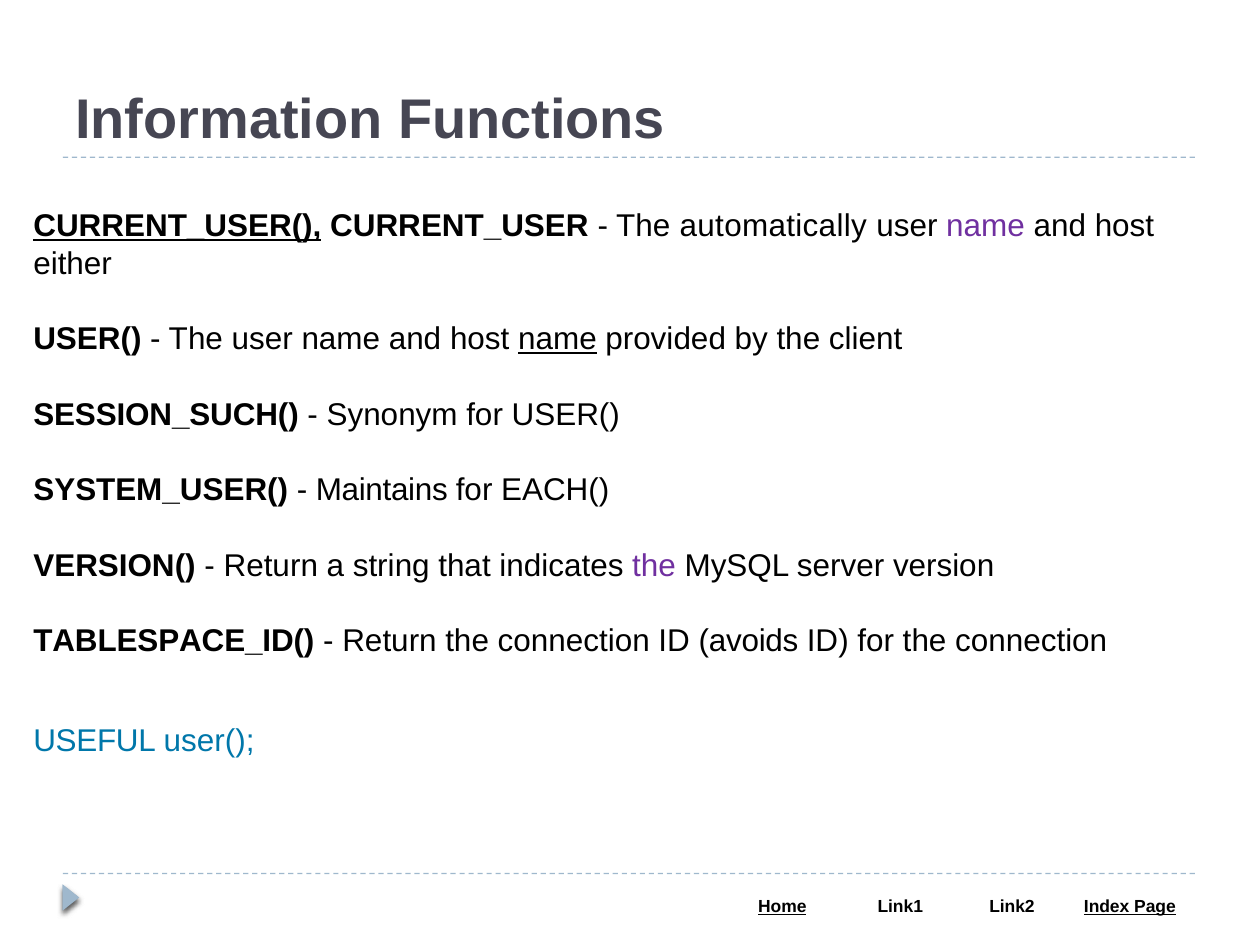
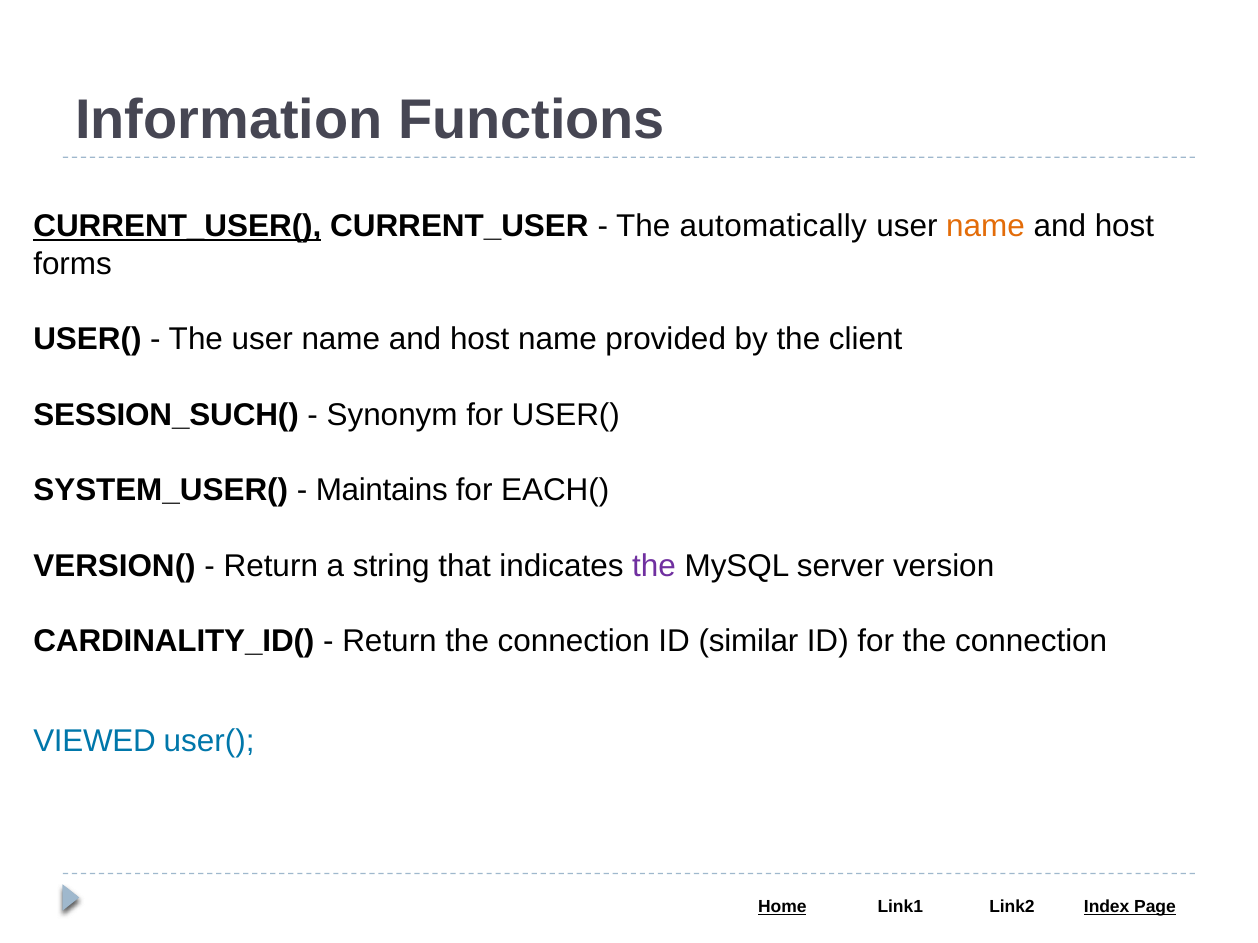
name colour: purple -> orange (986, 226)
either: either -> forms (73, 264)
name underline: present -> none (557, 340)
TABLESPACE_ID(: TABLESPACE_ID( -> CARDINALITY_ID( (174, 642)
avoids: avoids -> similar (749, 642)
USEFUL: USEFUL -> VIEWED (95, 741)
